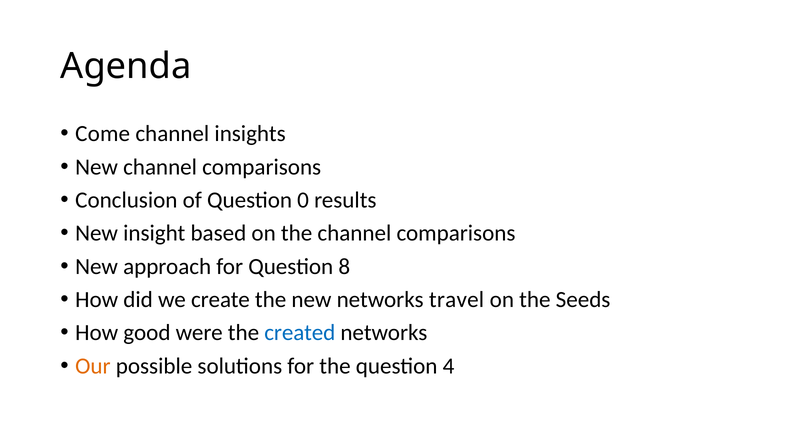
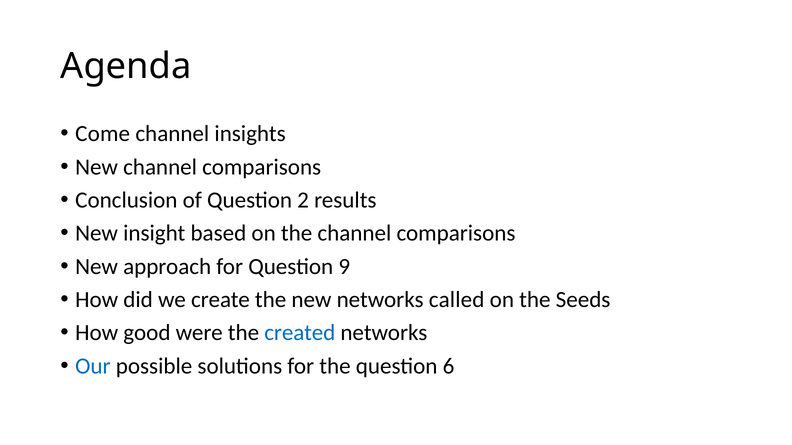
0: 0 -> 2 (303, 200)
8: 8 -> 9 (344, 267)
travel: travel -> called (457, 300)
Our colour: orange -> blue (93, 366)
4: 4 -> 6 (449, 366)
